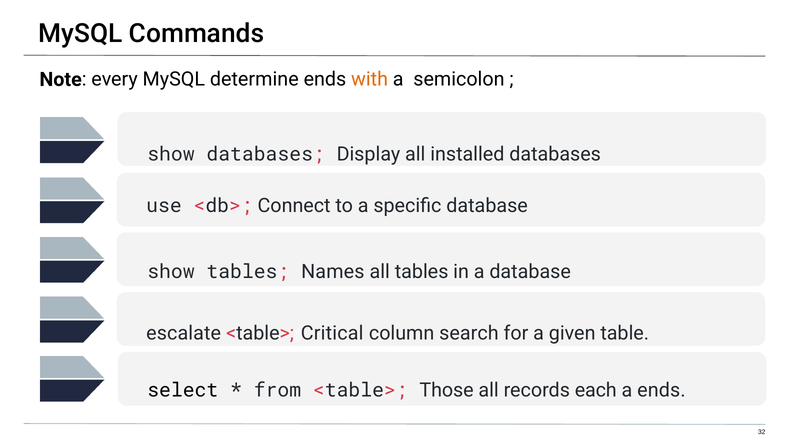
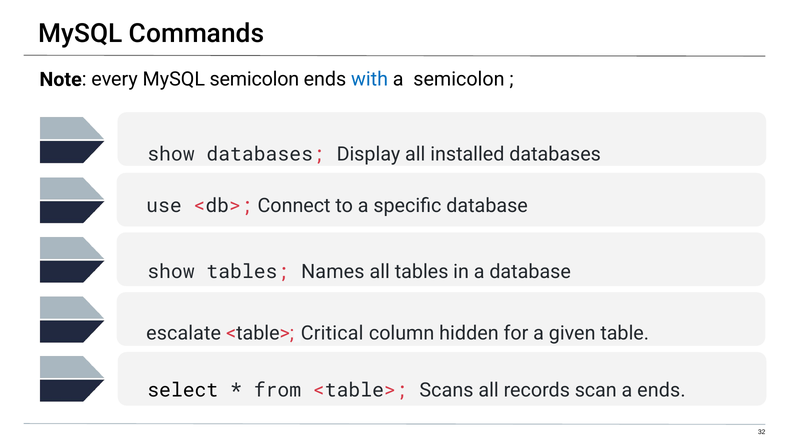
MySQL determine: determine -> semicolon (254, 79)
with colour: orange -> blue (370, 79)
search: search -> hidden (469, 333)
Those: Those -> Scans (447, 390)
each: each -> scan (596, 390)
